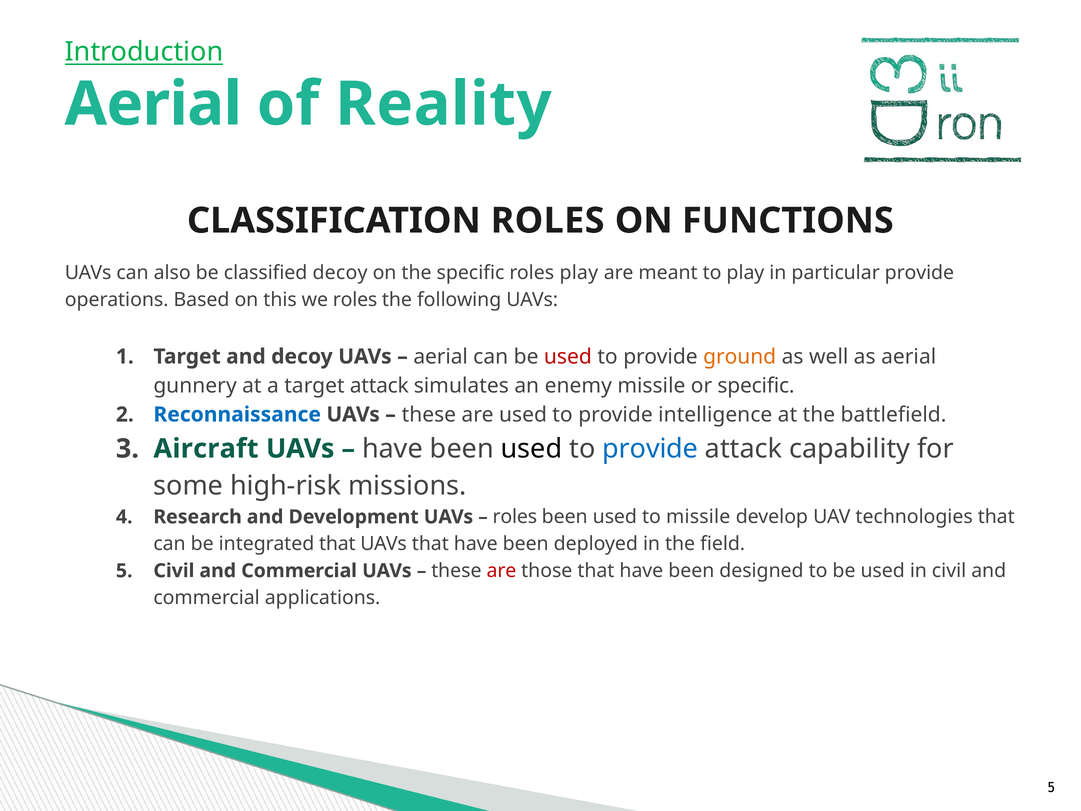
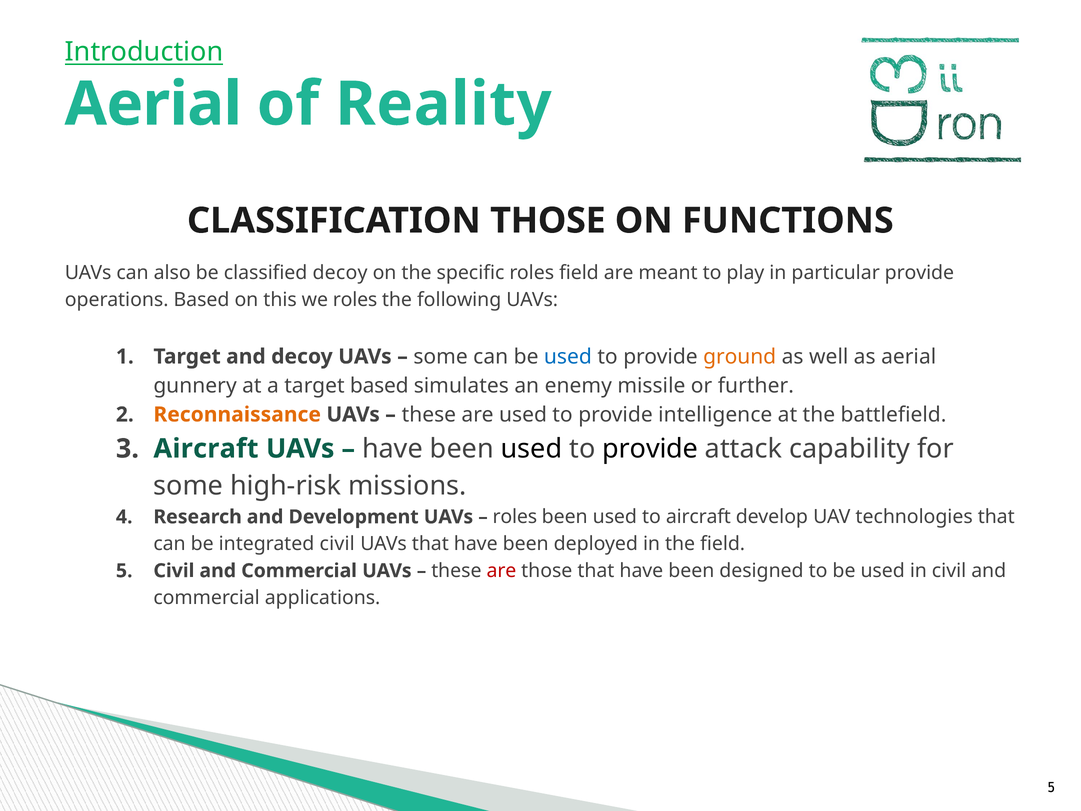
CLASSIFICATION ROLES: ROLES -> THOSE (548, 221)
roles play: play -> field (579, 273)
aerial: aerial -> some (441, 356)
used colour: red -> blue (568, 356)
target attack: attack -> based (379, 385)
or specific: specific -> further (756, 385)
Reconnaissance colour: blue -> orange (237, 414)
provide colour: blue -> black (650, 449)
to missile: missile -> aircraft (698, 517)
integrated that: that -> civil (337, 544)
